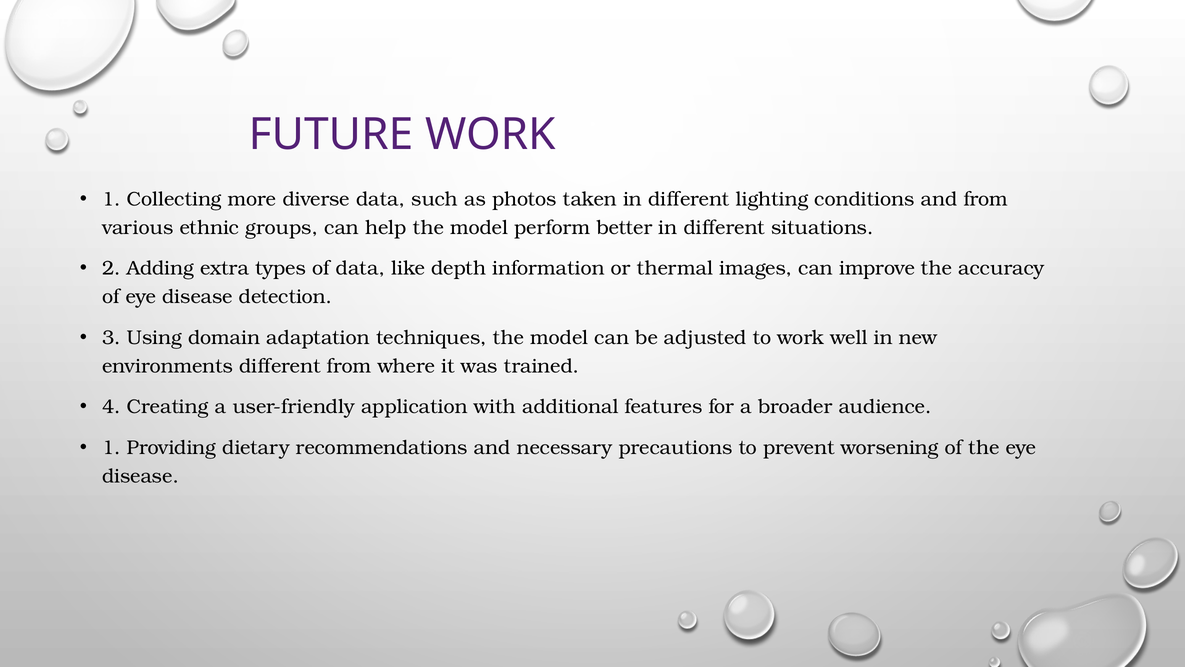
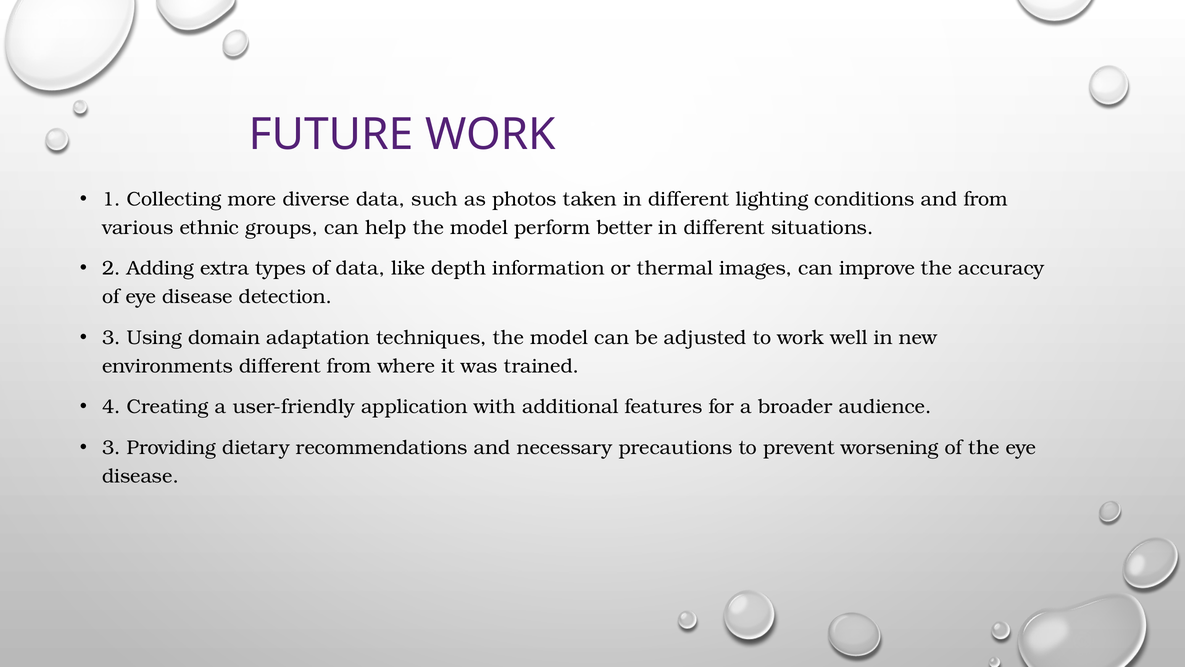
1: 1 -> 3 (111, 447)
